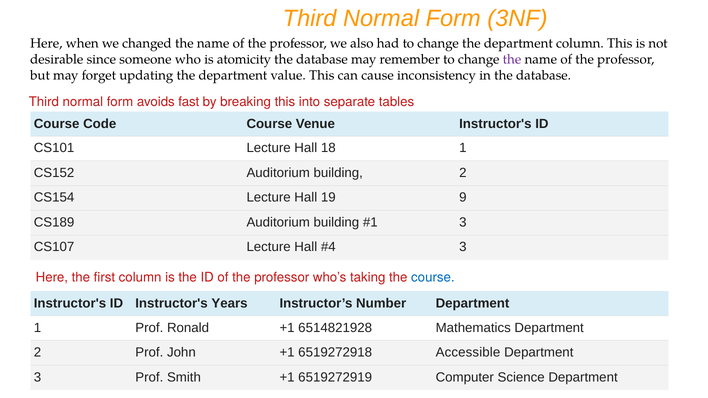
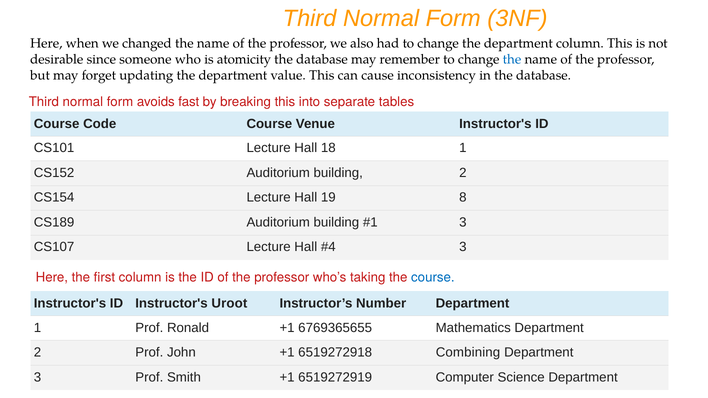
the colour: purple -> blue (512, 59)
9: 9 -> 8 (463, 198)
Years: Years -> Uroot (229, 304)
6514821928: 6514821928 -> 6769365655 (335, 328)
Accessible: Accessible -> Combining (468, 353)
